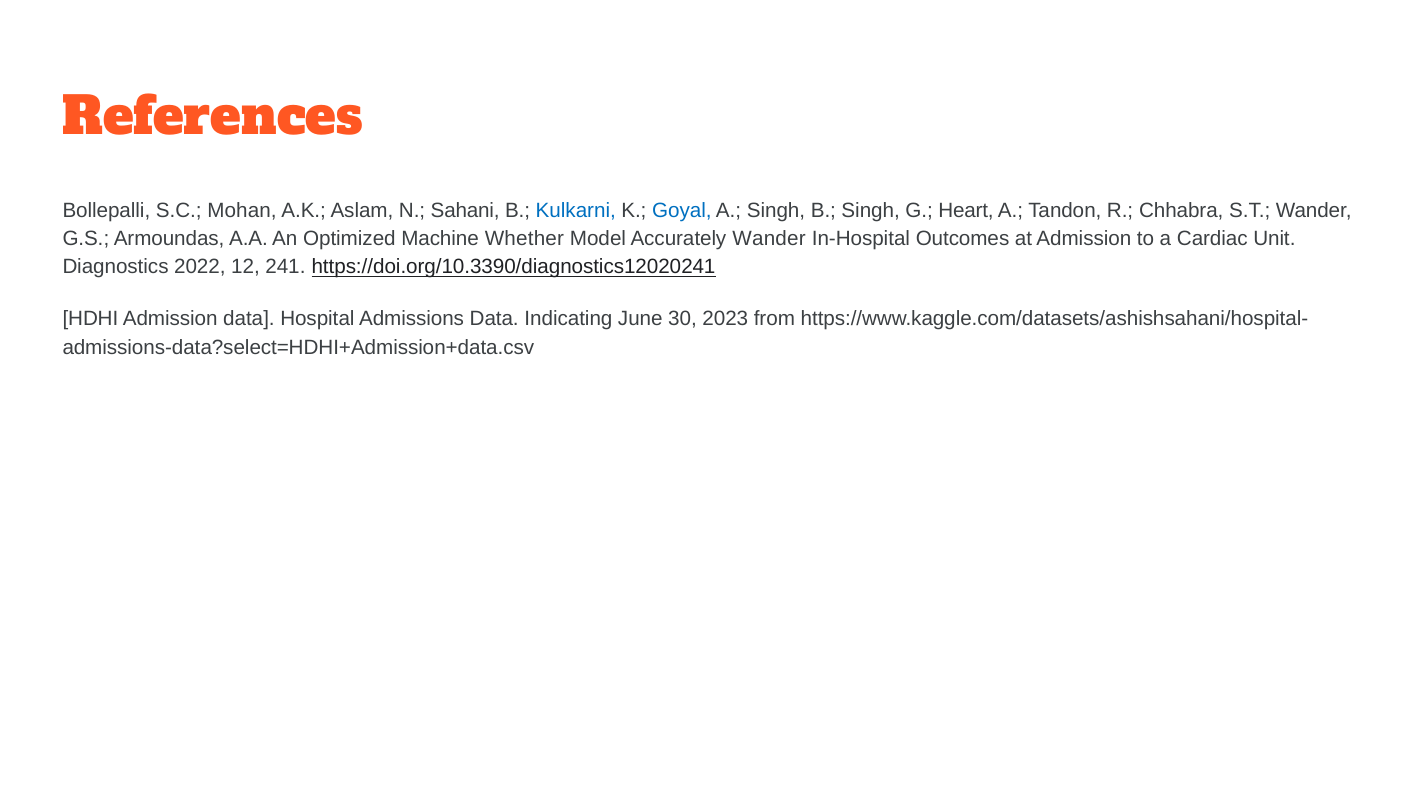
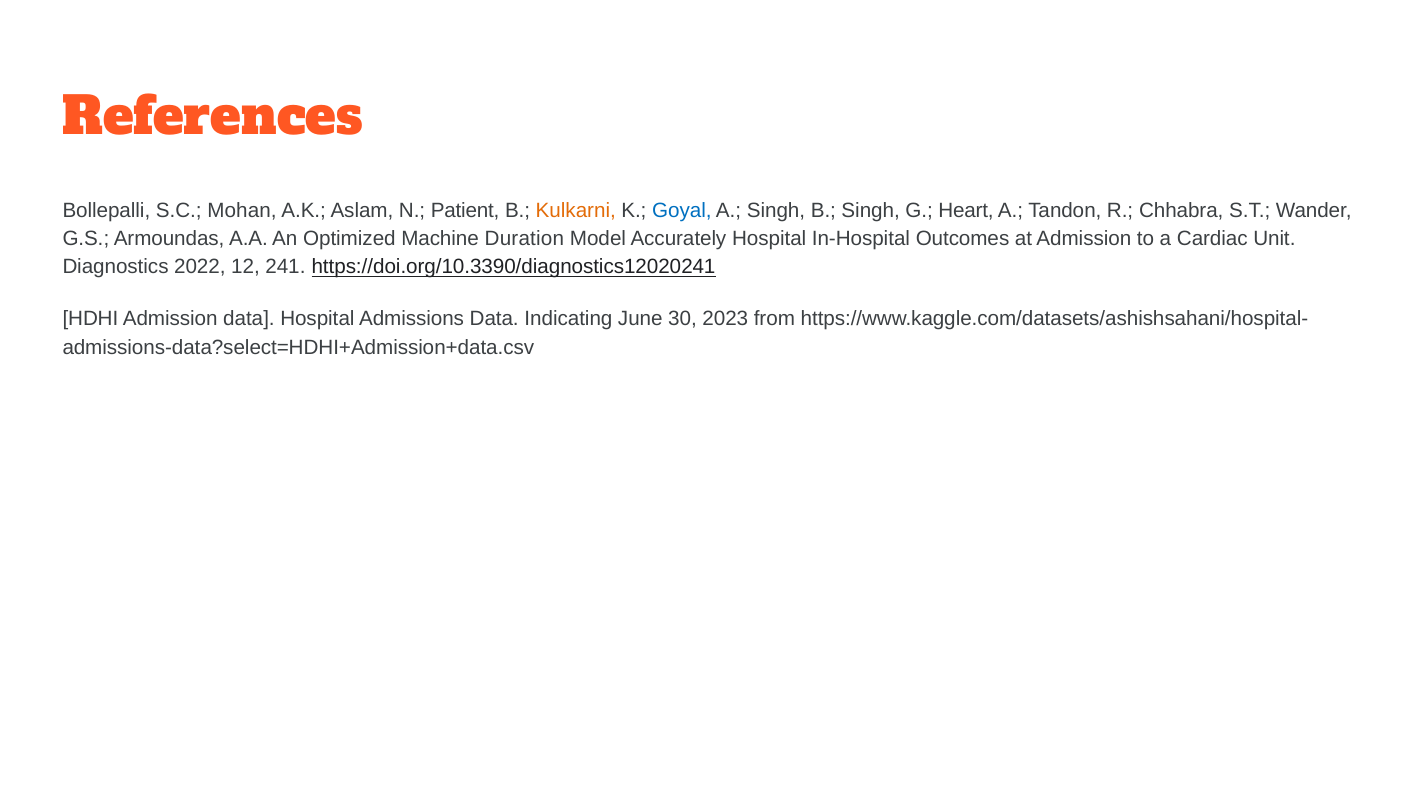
Sahani: Sahani -> Patient (465, 210)
Kulkarni colour: blue -> orange (576, 210)
Whether: Whether -> Duration (524, 239)
Accurately Wander: Wander -> Hospital (769, 239)
